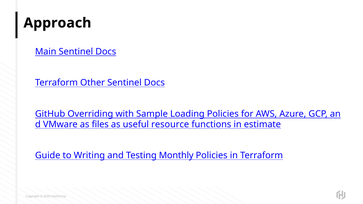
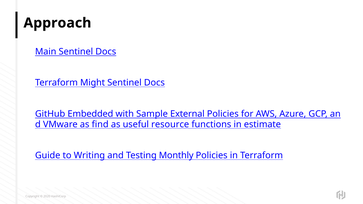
Other: Other -> Might (93, 83)
Overriding: Overriding -> Embedded (90, 114)
Loading: Loading -> External (187, 114)
files: files -> find (100, 124)
